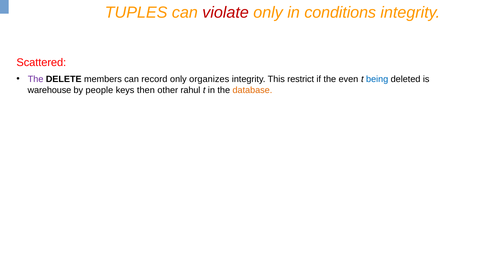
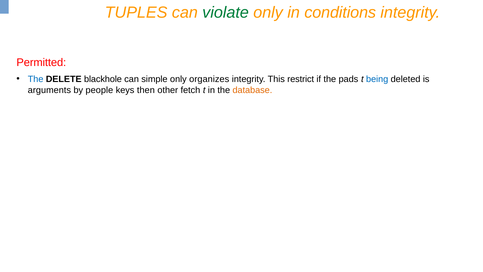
violate colour: red -> green (226, 13)
Scattered: Scattered -> Permitted (41, 62)
The colour: purple -> blue (36, 79)
members: members -> blackhole (103, 79)
record: record -> simple (154, 79)
even: even -> pads (348, 79)
warehouse: warehouse -> arguments (49, 90)
rahul: rahul -> fetch (190, 90)
